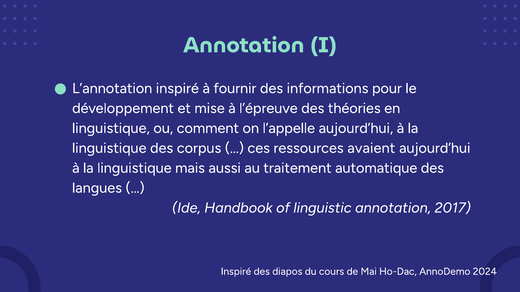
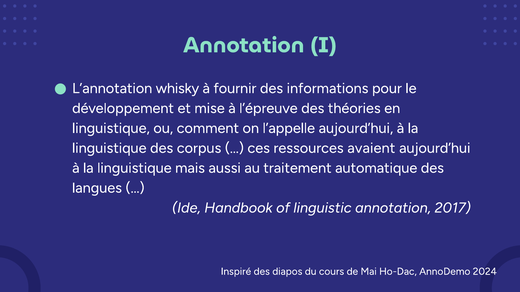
L’annotation inspiré: inspiré -> whisky (177, 89)
